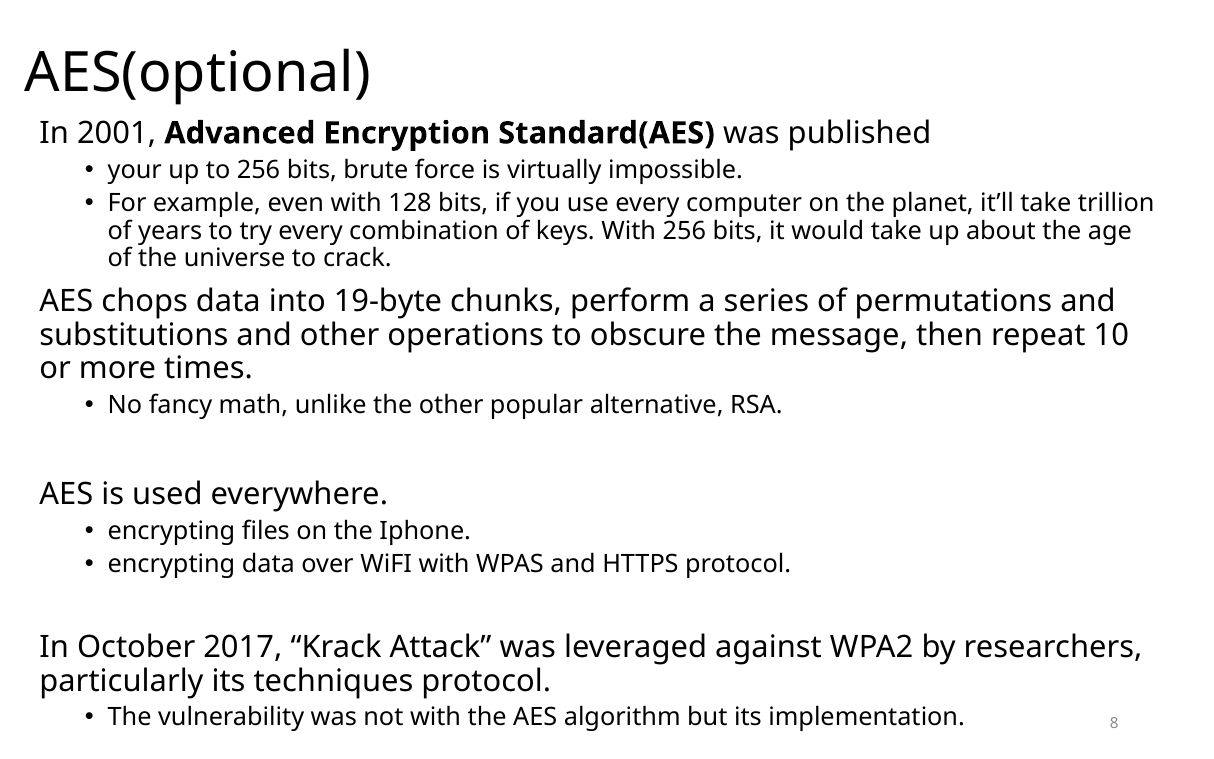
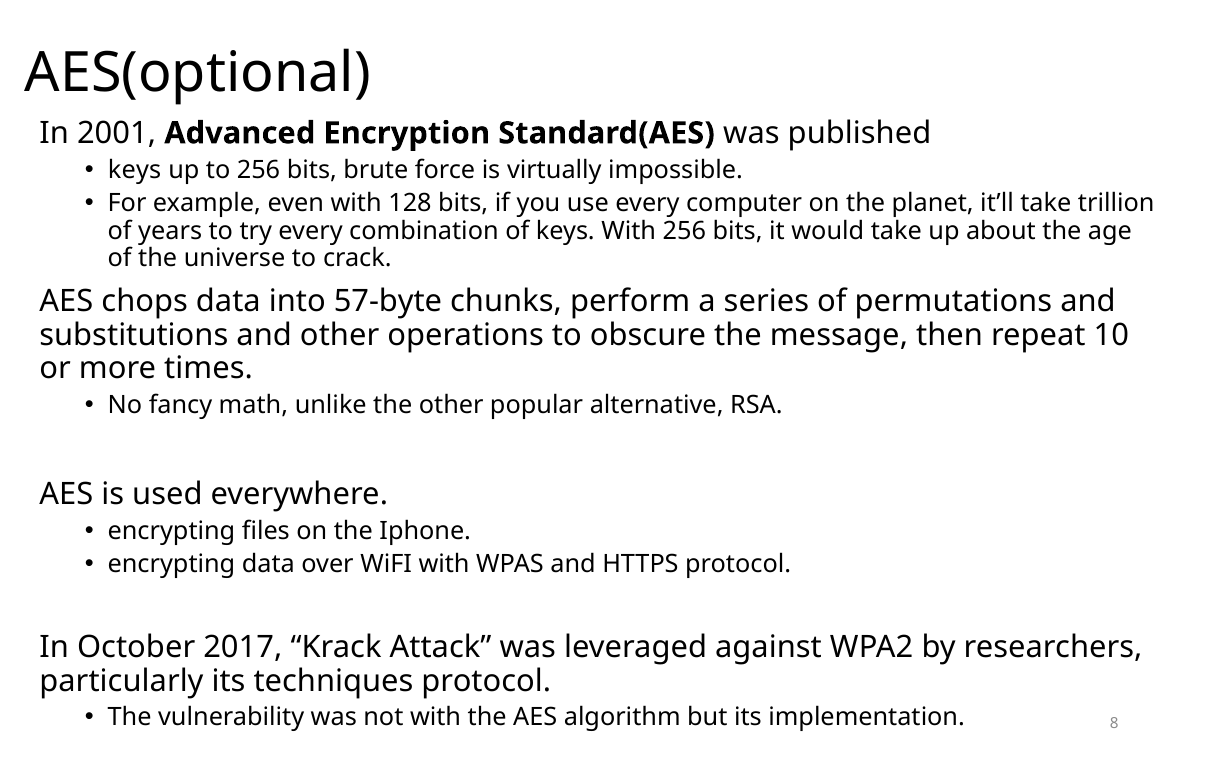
your: your -> keys (135, 170)
19-byte: 19-byte -> 57-byte (388, 301)
